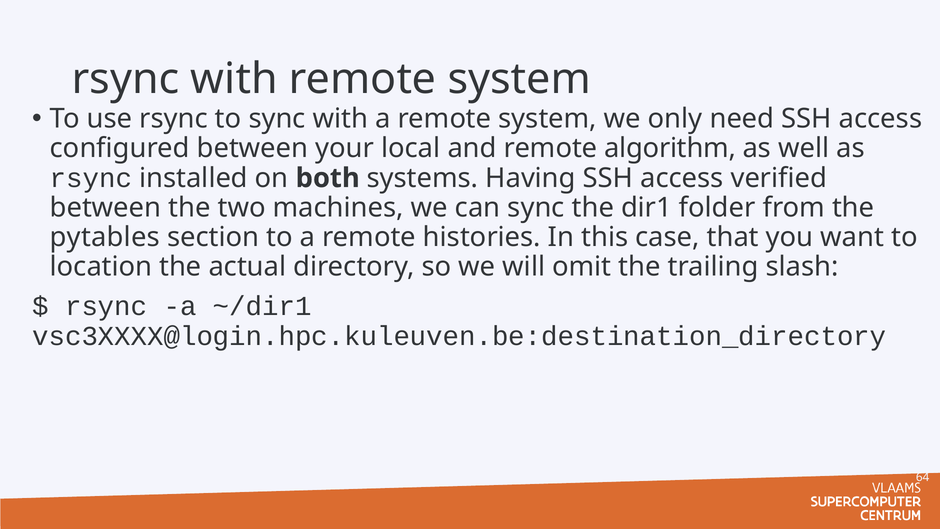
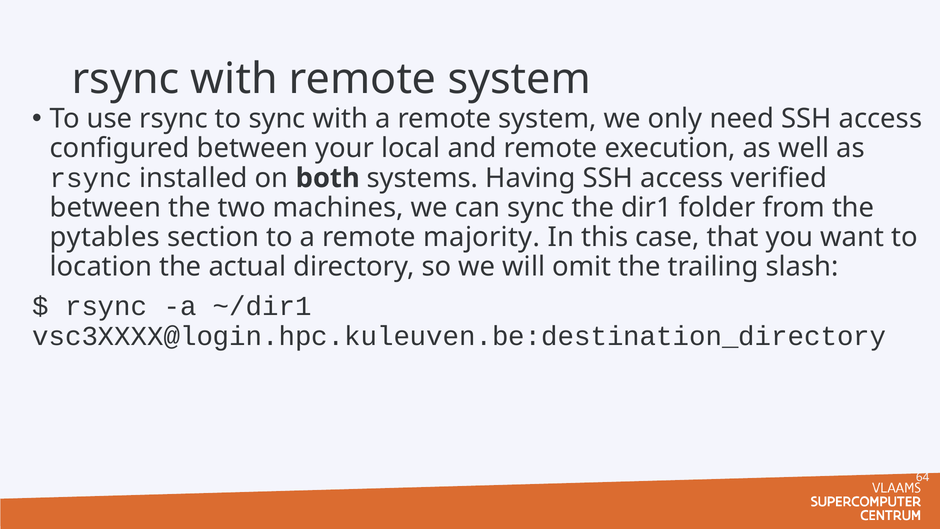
algorithm: algorithm -> execution (670, 148)
histories: histories -> majority (482, 237)
